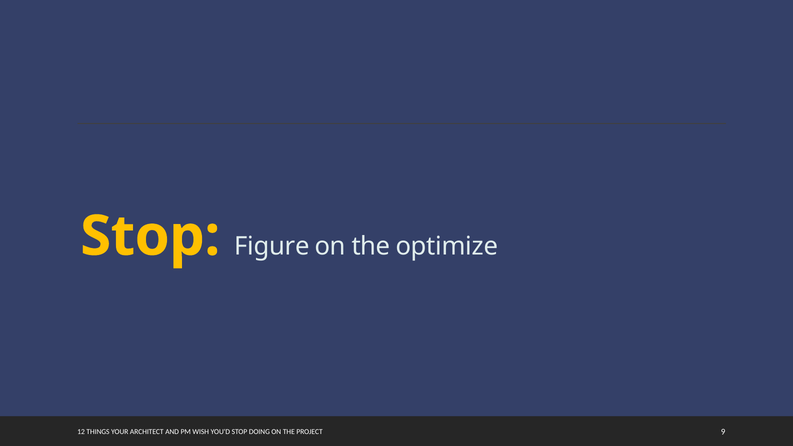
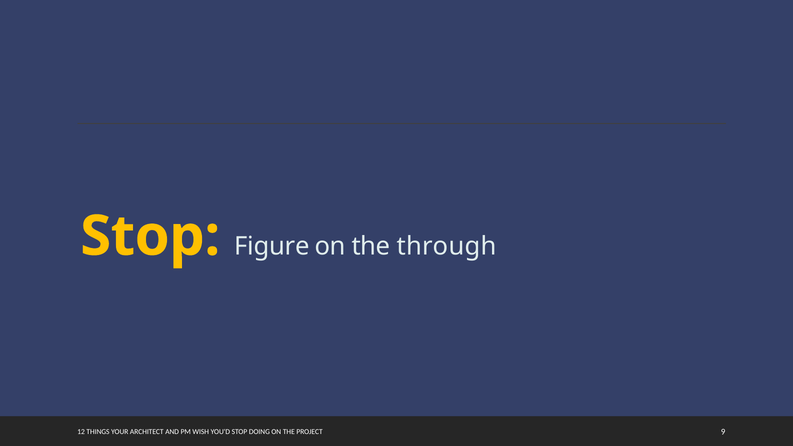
optimize: optimize -> through (447, 246)
